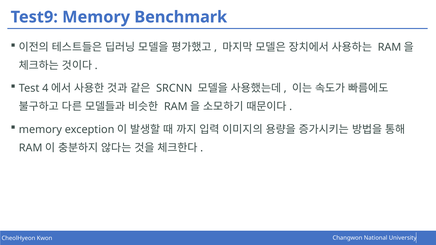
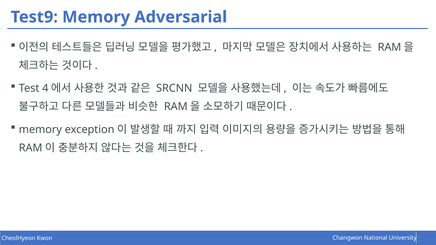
Benchmark: Benchmark -> Adversarial (181, 17)
